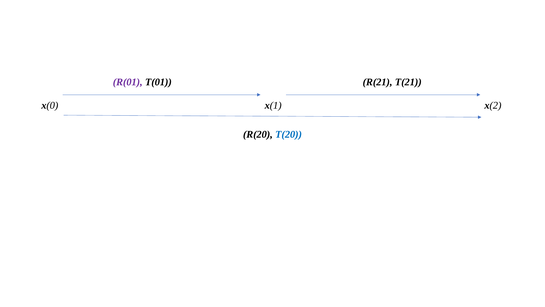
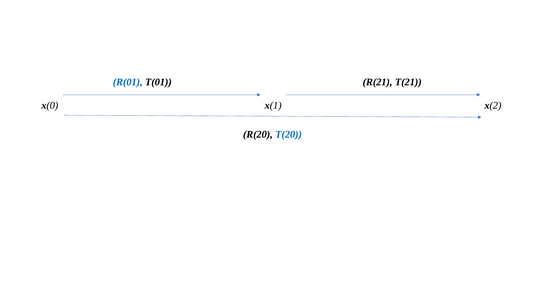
R(01 colour: purple -> blue (128, 82)
